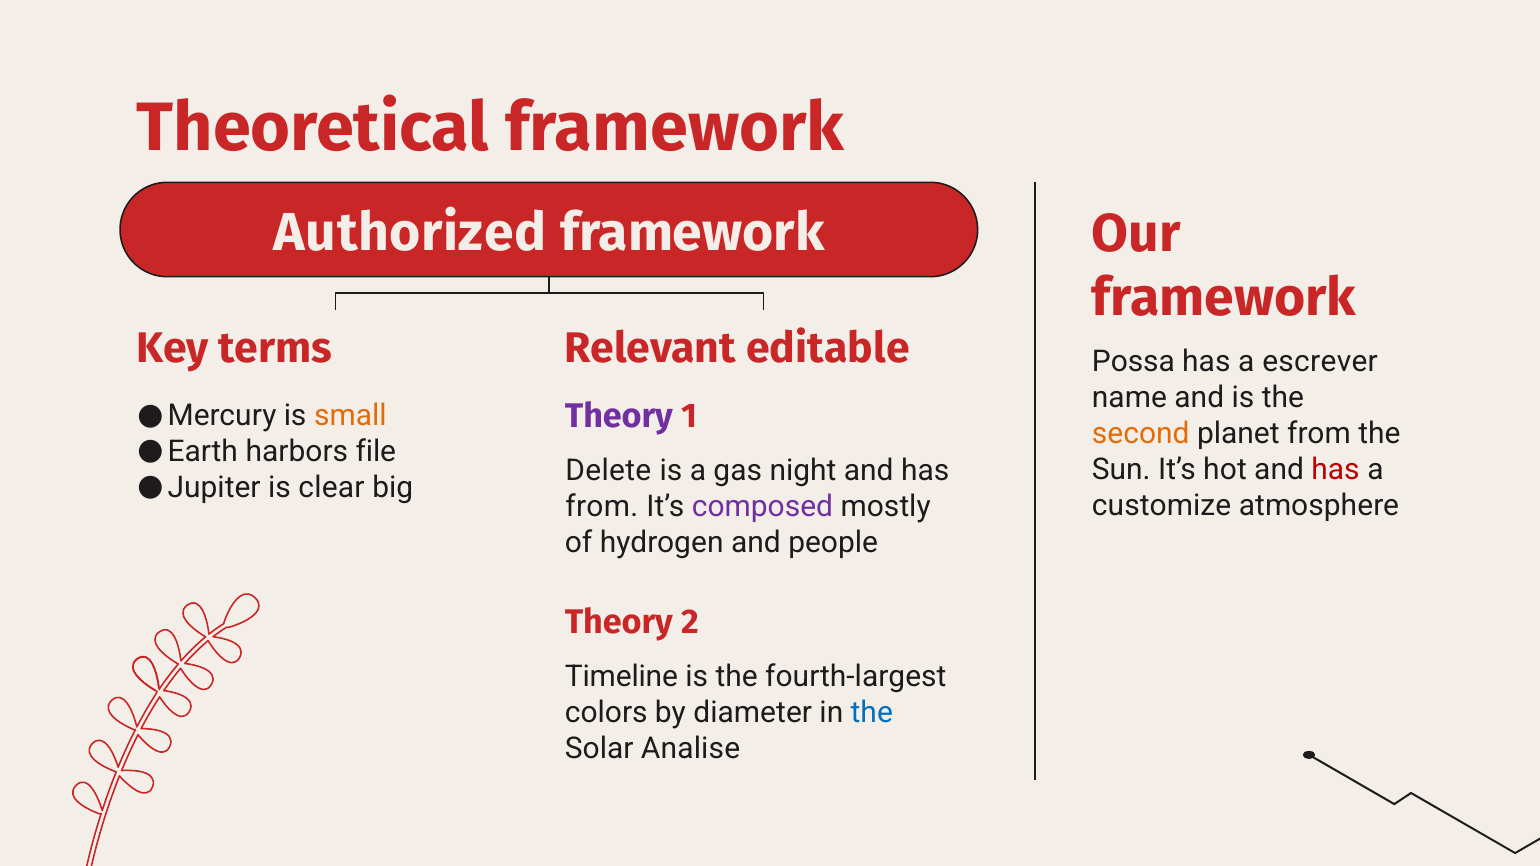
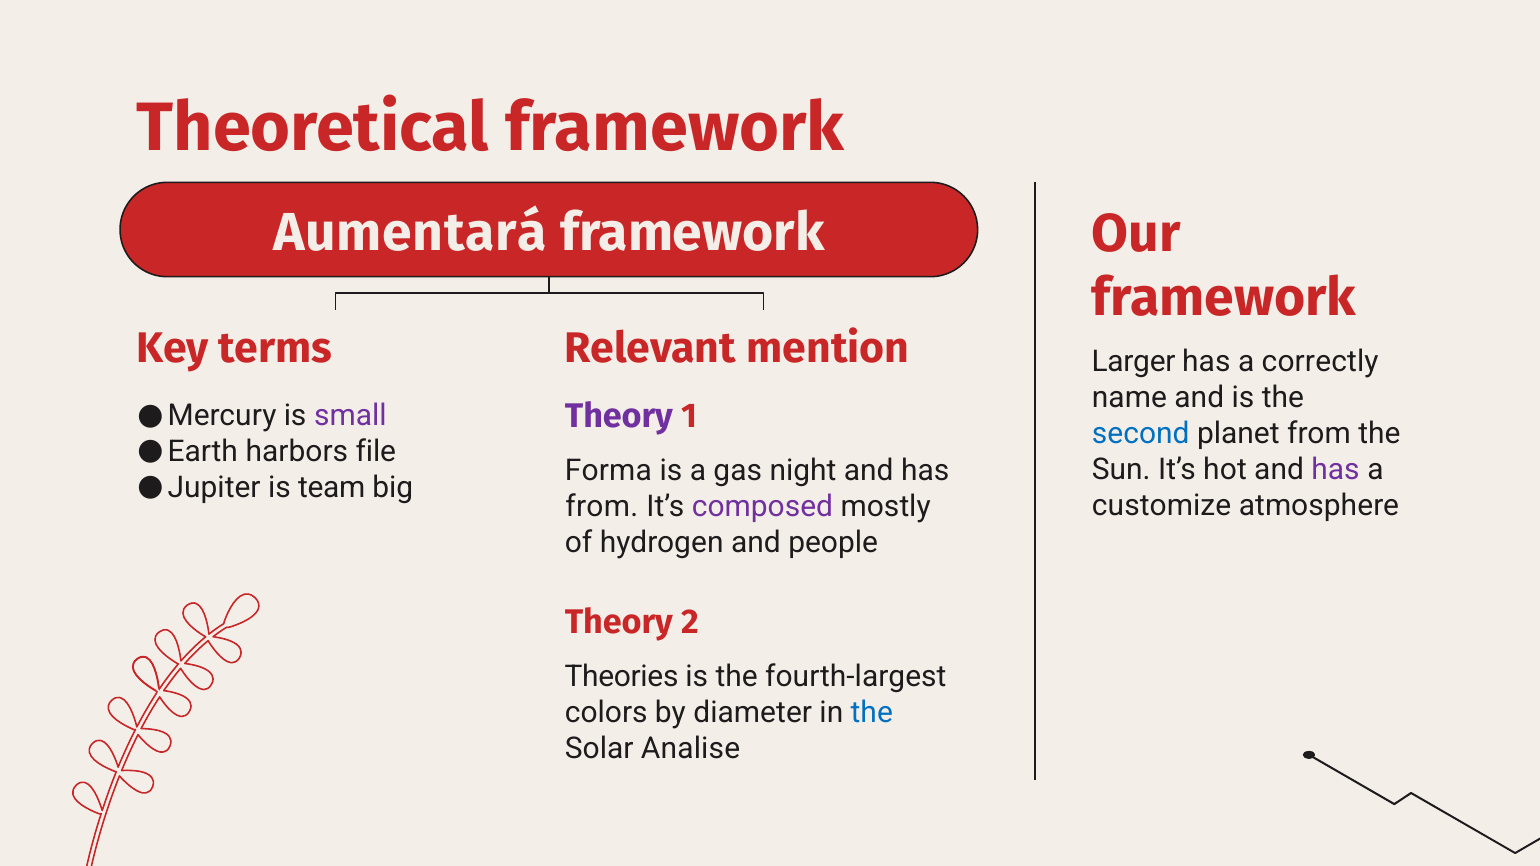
Authorized: Authorized -> Aumentará (410, 233)
editable: editable -> mention (828, 348)
Possa: Possa -> Larger (1134, 362)
escrever: escrever -> correctly (1320, 362)
small colour: orange -> purple (350, 416)
second colour: orange -> blue (1141, 434)
has colour: red -> purple (1336, 470)
Delete: Delete -> Forma (608, 471)
clear: clear -> team (332, 488)
Timeline: Timeline -> Theories (622, 677)
